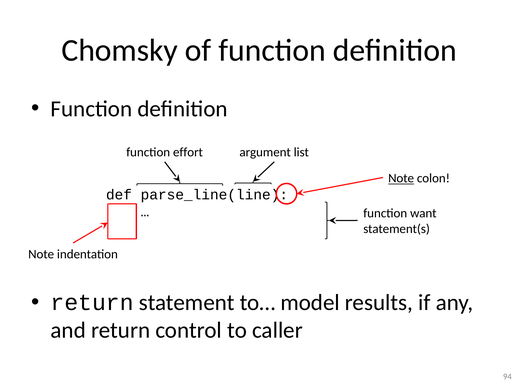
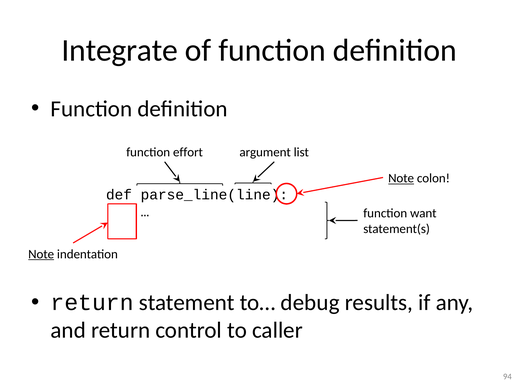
Chomsky: Chomsky -> Integrate (120, 50)
Note underline: none -> present (41, 254)
model: model -> debug (310, 303)
